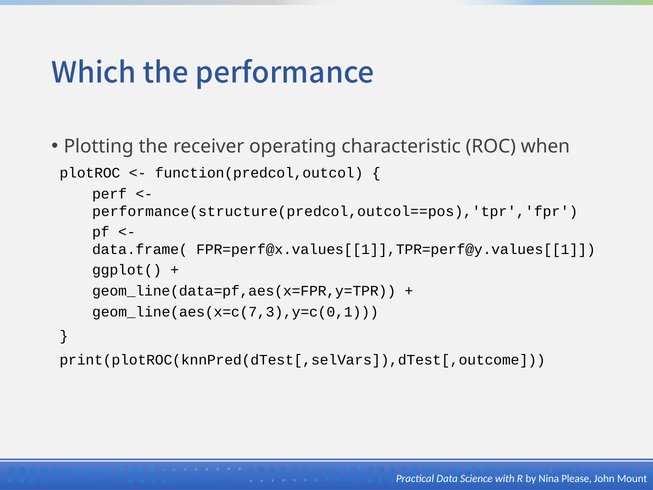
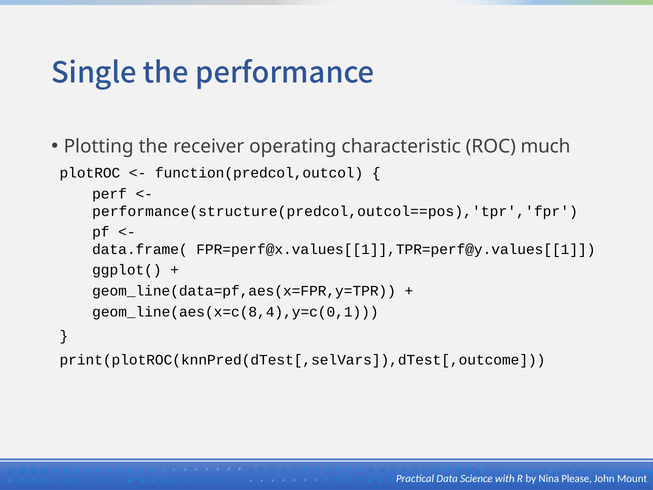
Which: Which -> Single (94, 73)
when: when -> much (546, 146)
geom_line(aes(x=c(7,3),y=c(0,1: geom_line(aes(x=c(7,3),y=c(0,1 -> geom_line(aes(x=c(8,4),y=c(0,1 (235, 312)
